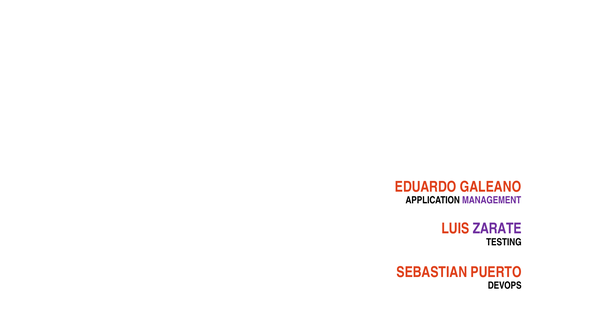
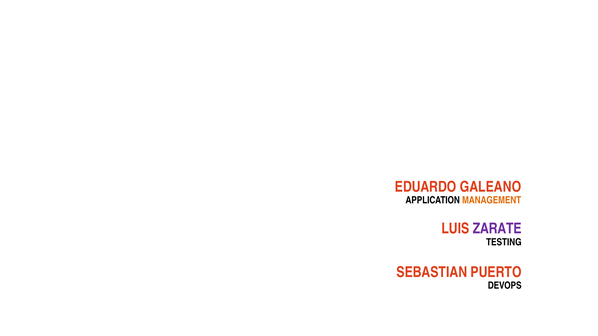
MANAGEMENT colour: purple -> orange (492, 201)
